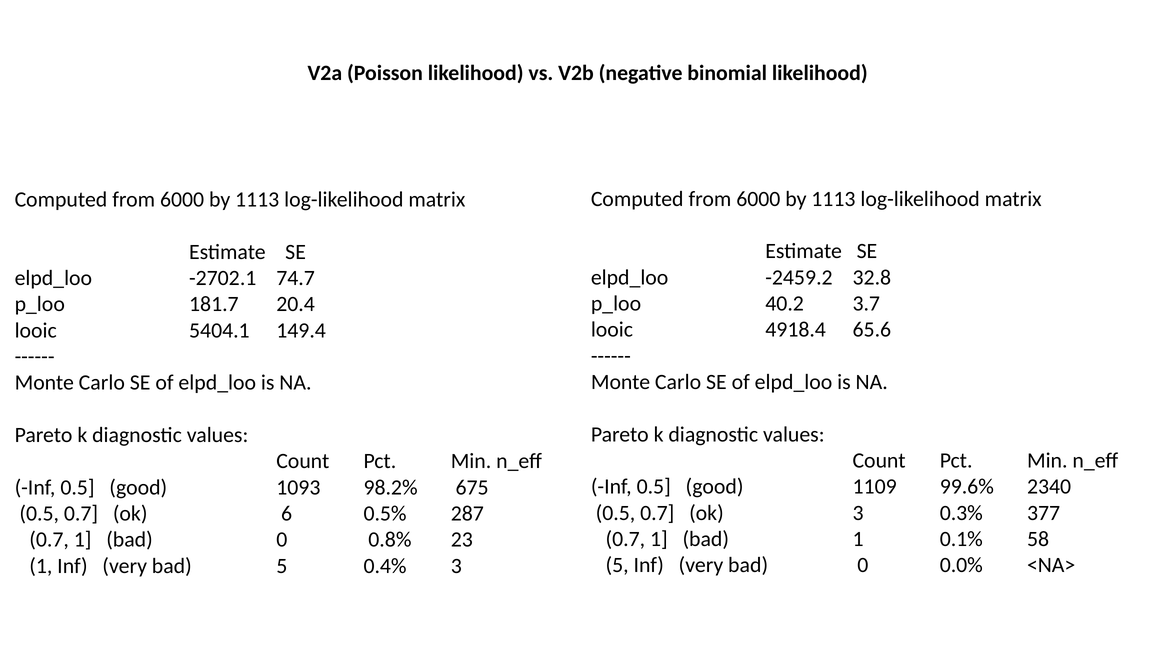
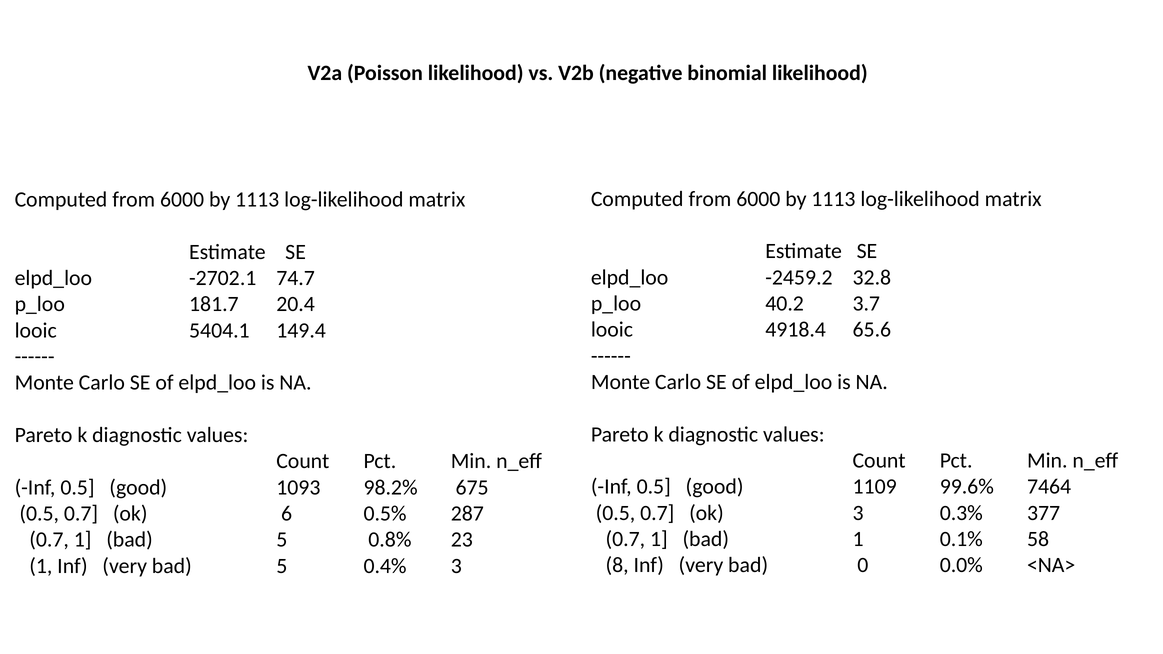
2340: 2340 -> 7464 (1049, 487)
1 bad 0: 0 -> 5 (282, 540)
5: 5 -> 8 (617, 565)
